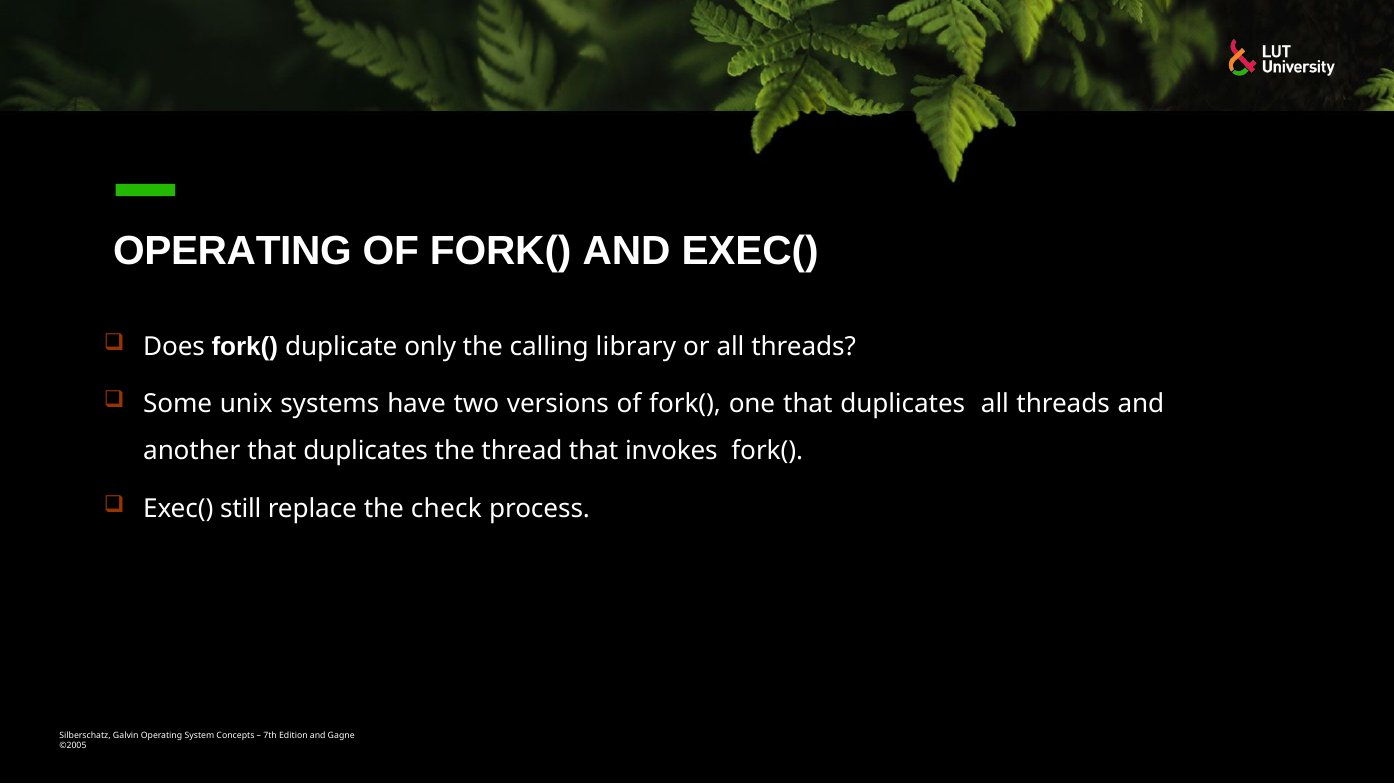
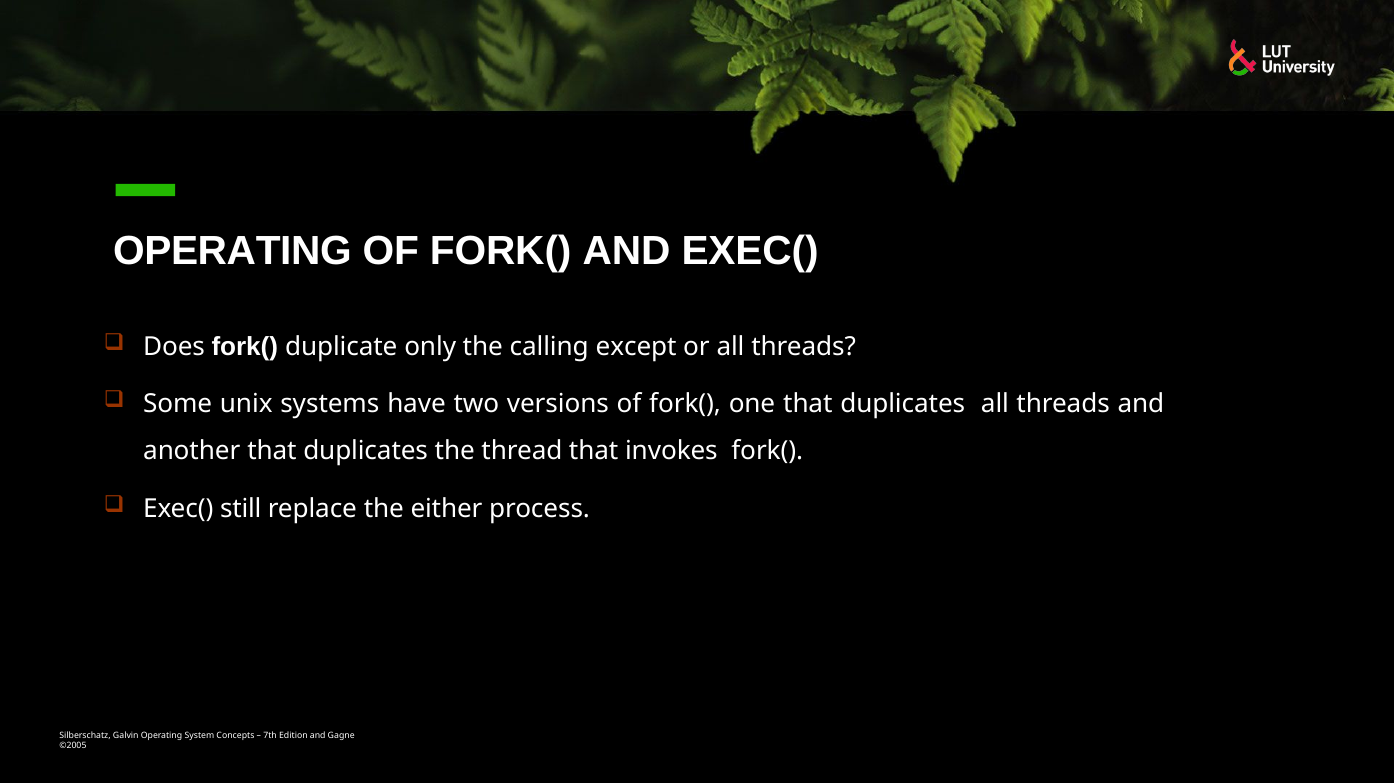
library: library -> except (636, 346)
check: check -> either (446, 508)
